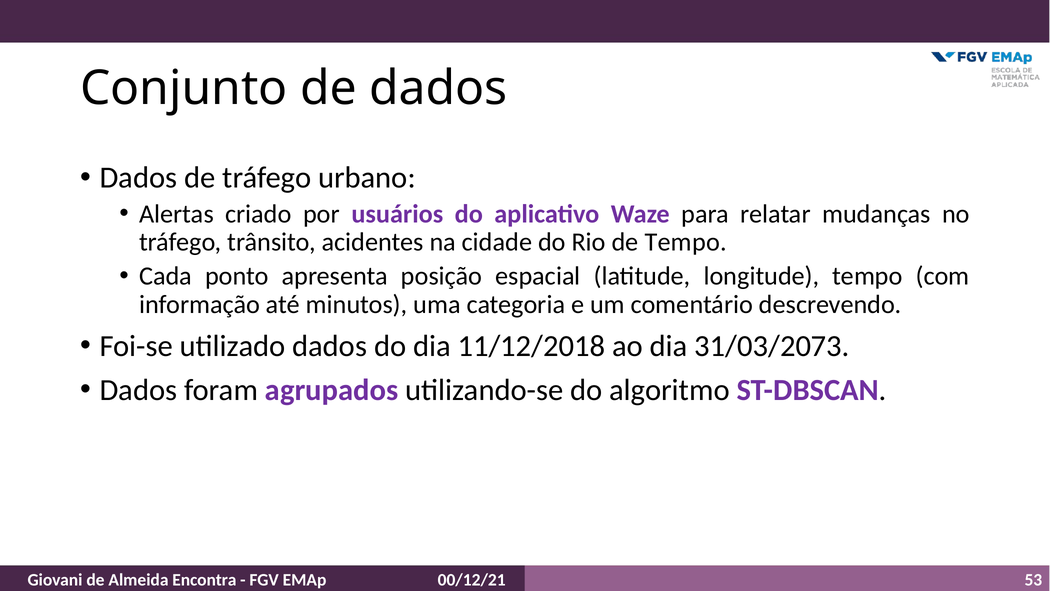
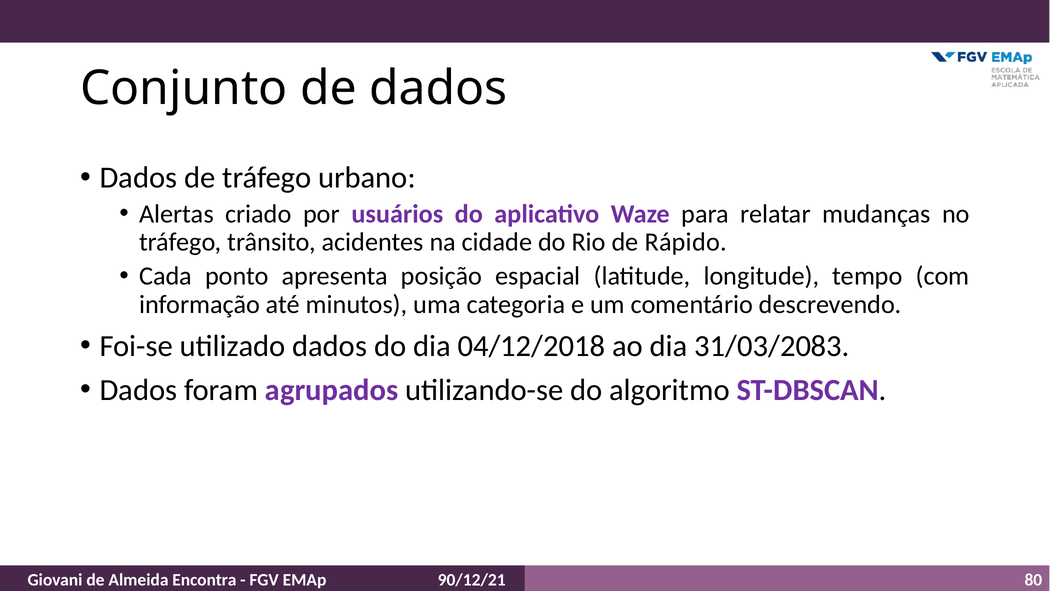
de Tempo: Tempo -> Rápido (686, 242)
11/12/2018: 11/12/2018 -> 04/12/2018 (531, 346)
31/03/2073: 31/03/2073 -> 31/03/2083 (772, 346)
53: 53 -> 80 (1033, 580)
00/12/21: 00/12/21 -> 90/12/21 (472, 580)
